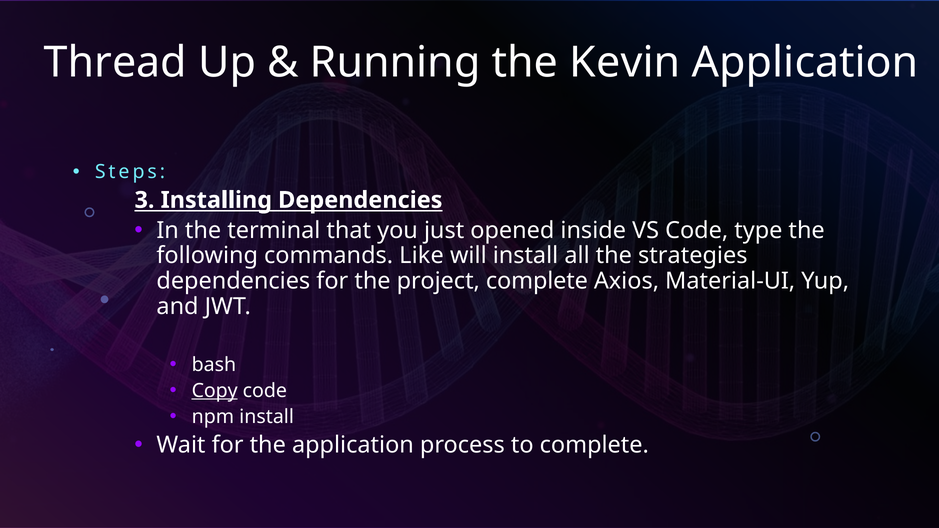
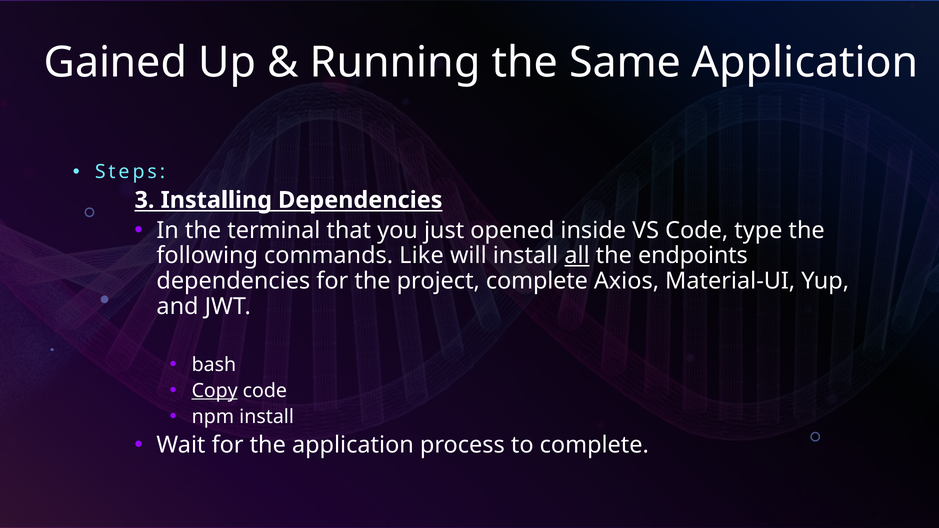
Thread: Thread -> Gained (115, 62)
Kevin: Kevin -> Same (625, 62)
all underline: none -> present (577, 256)
strategies: strategies -> endpoints (693, 256)
